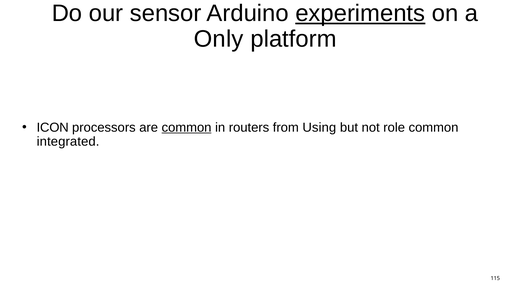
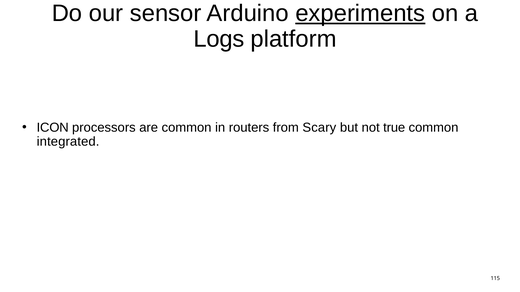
Only: Only -> Logs (219, 39)
common underline: present -> none (187, 128)
Using: Using -> Scary (319, 128)
role: role -> true (394, 128)
